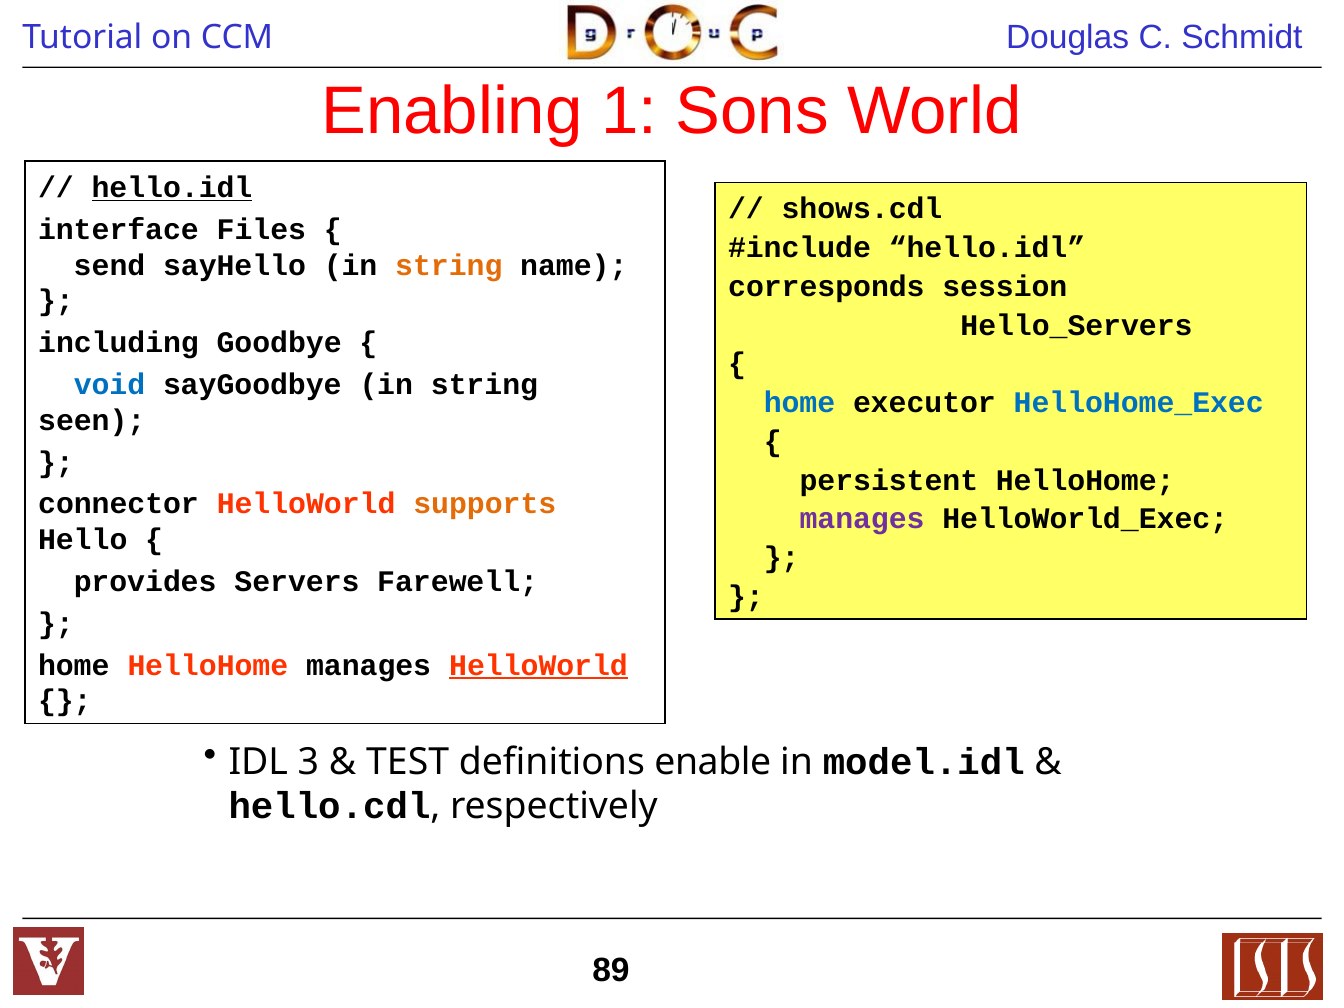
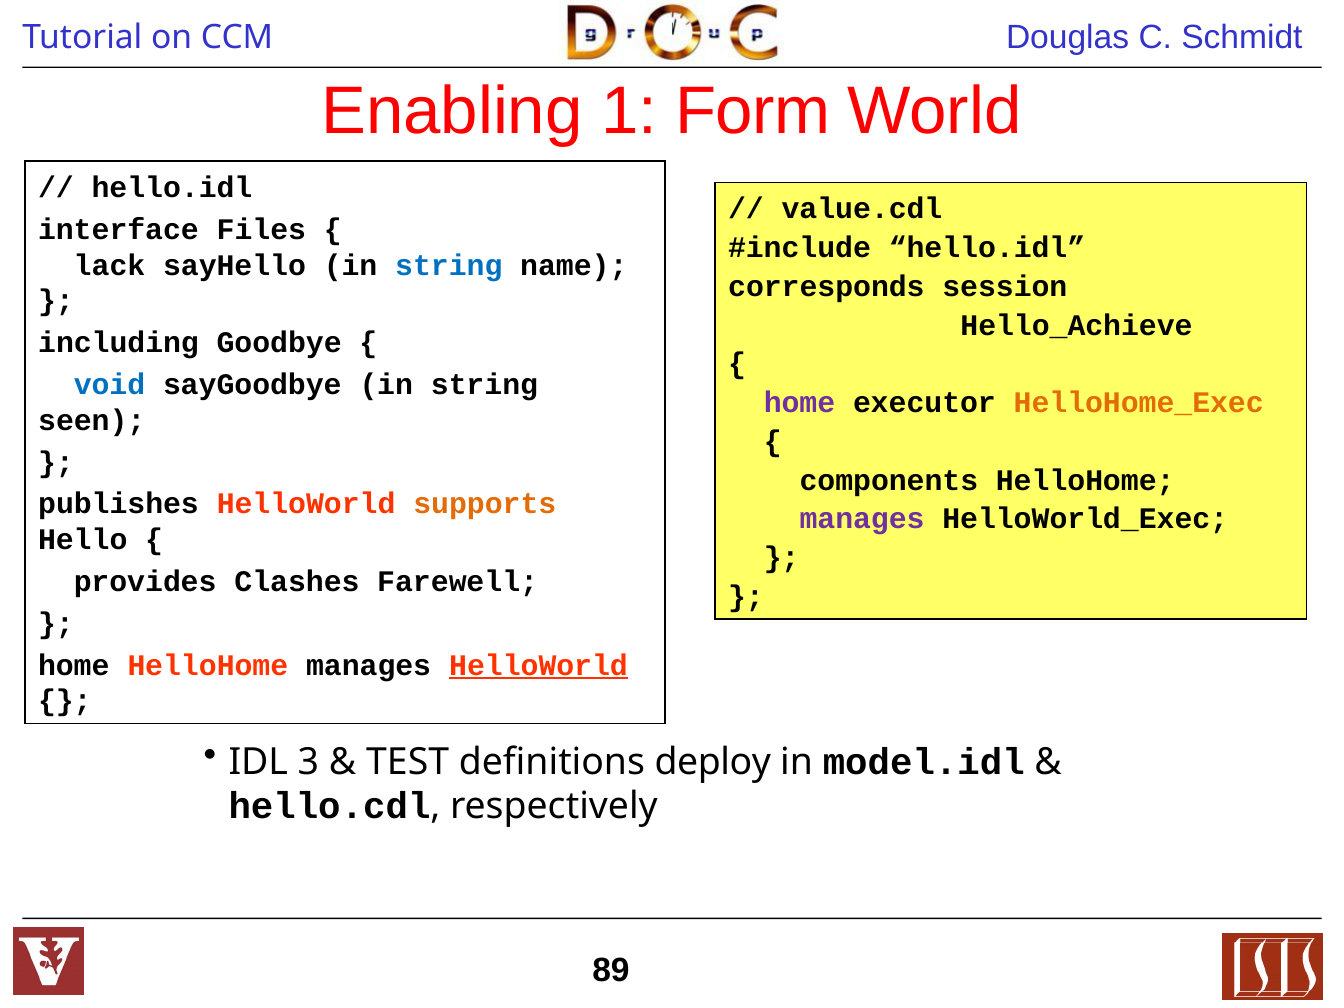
Sons: Sons -> Form (753, 111)
hello.idl underline: present -> none (172, 188)
shows.cdl: shows.cdl -> value.cdl (862, 209)
send: send -> lack (110, 265)
string colour: orange -> blue (449, 265)
Hello_Servers: Hello_Servers -> Hello_Achieve (1076, 325)
home colour: blue -> purple (799, 403)
HelloHome_Exec colour: blue -> orange (1139, 403)
persistent: persistent -> components (889, 480)
connector: connector -> publishes (119, 504)
Servers: Servers -> Clashes (297, 582)
enable: enable -> deploy (713, 762)
